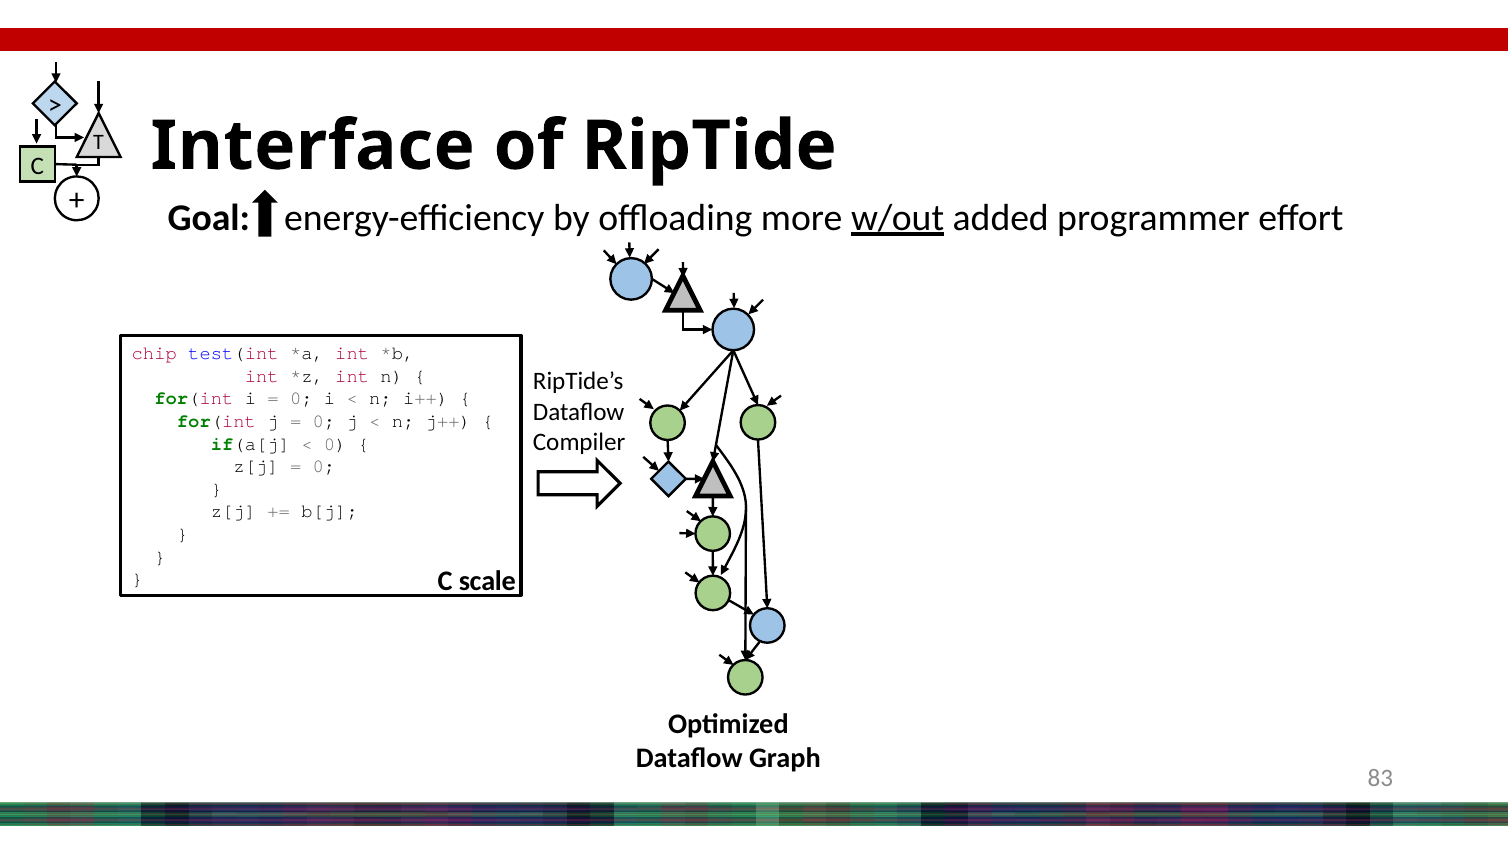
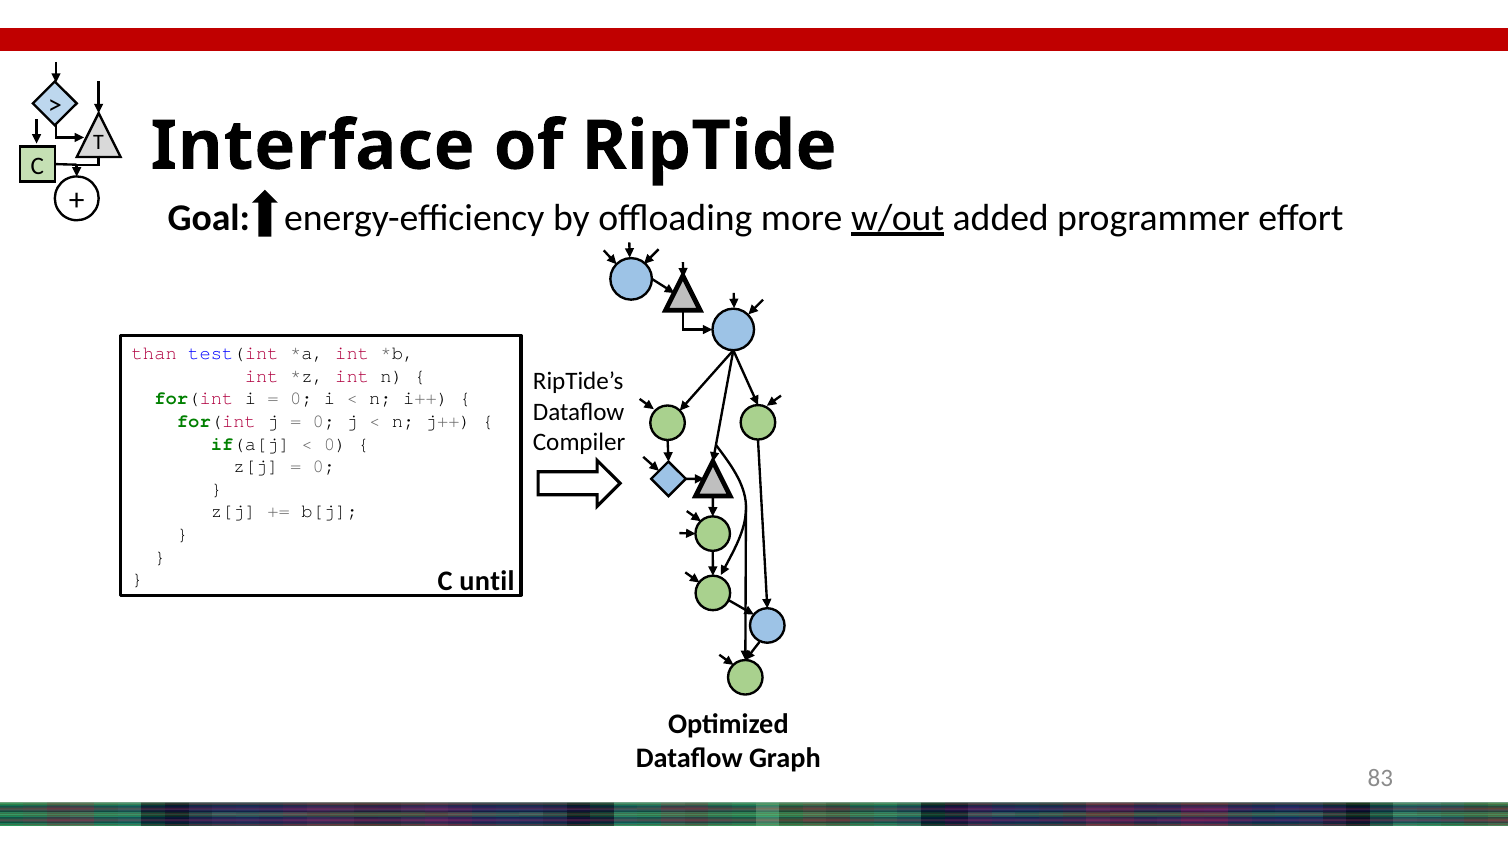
chip: chip -> than (154, 354)
scale: scale -> until (487, 582)
